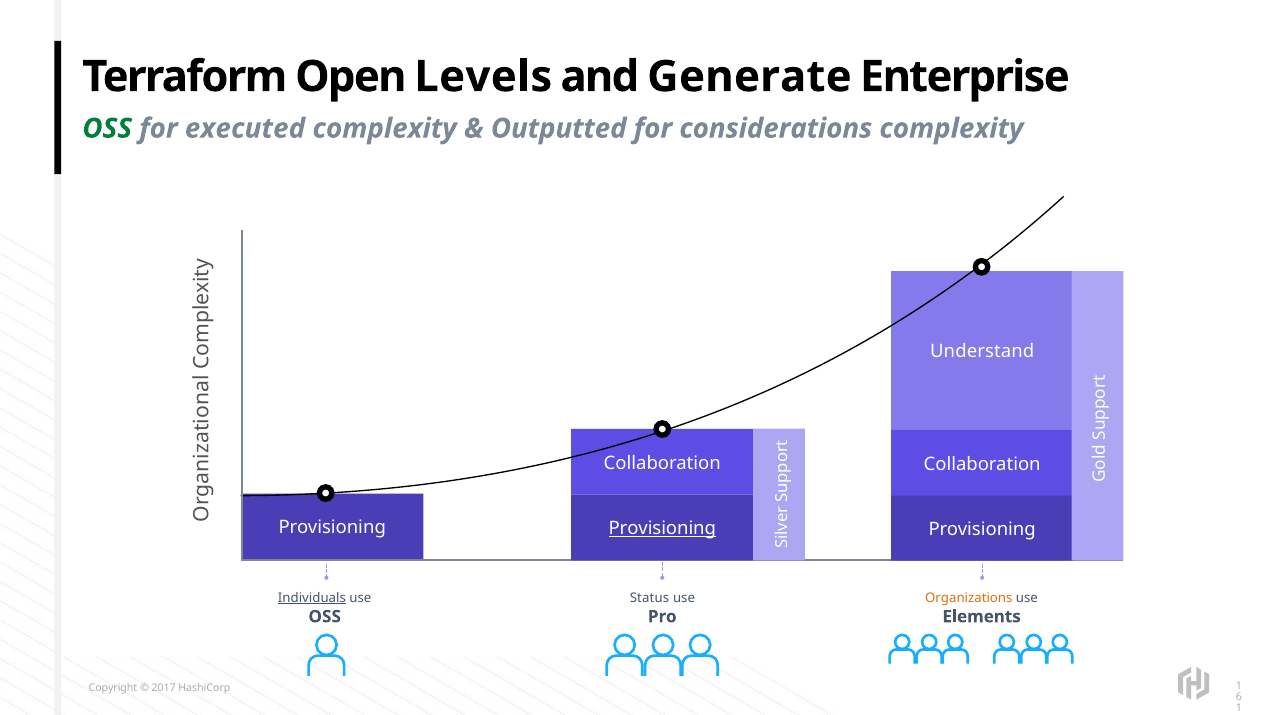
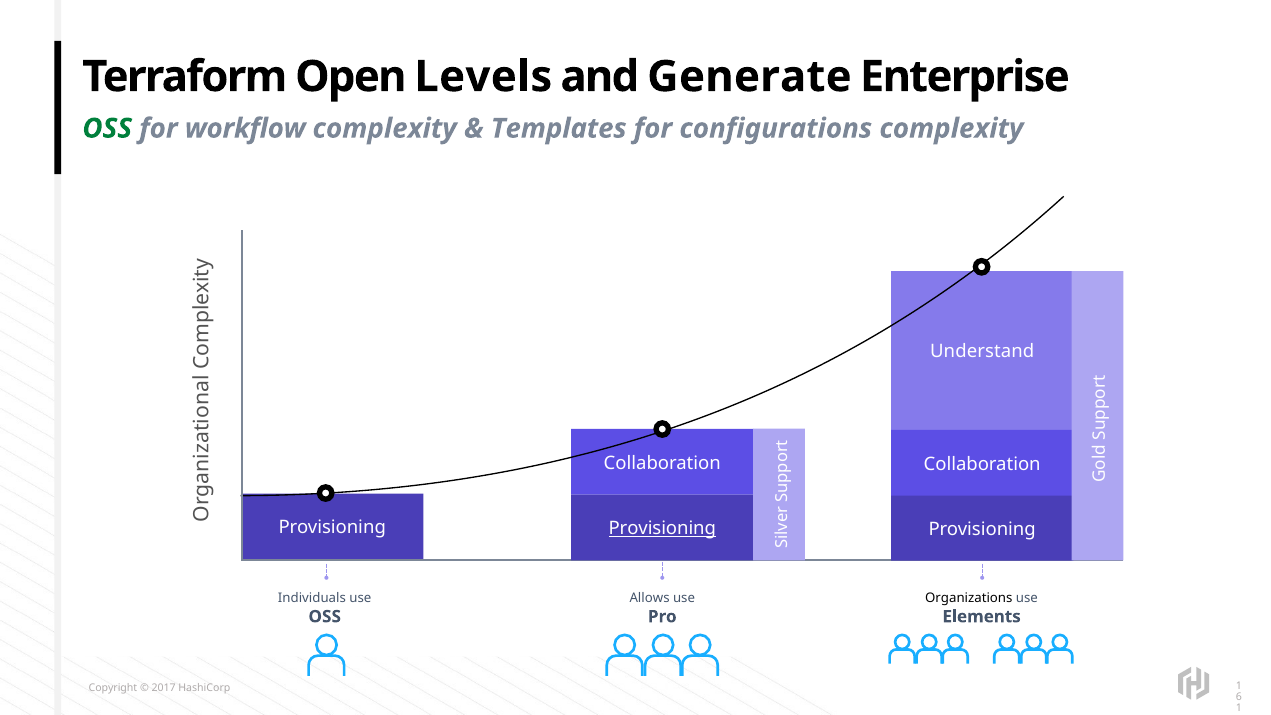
executed: executed -> workflow (245, 128)
Outputted: Outputted -> Templates (559, 128)
considerations: considerations -> configurations (776, 128)
Individuals underline: present -> none (312, 598)
Status: Status -> Allows (650, 598)
Organizations colour: orange -> black (969, 598)
